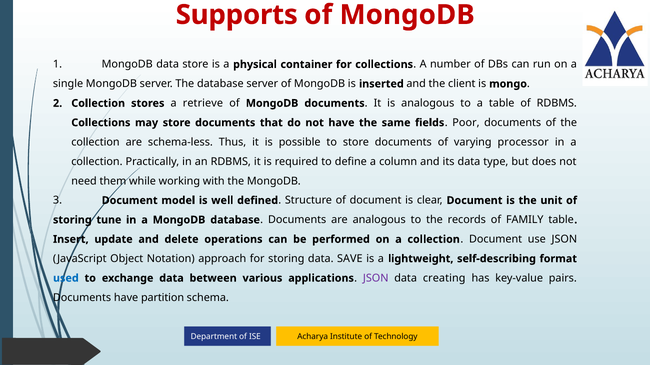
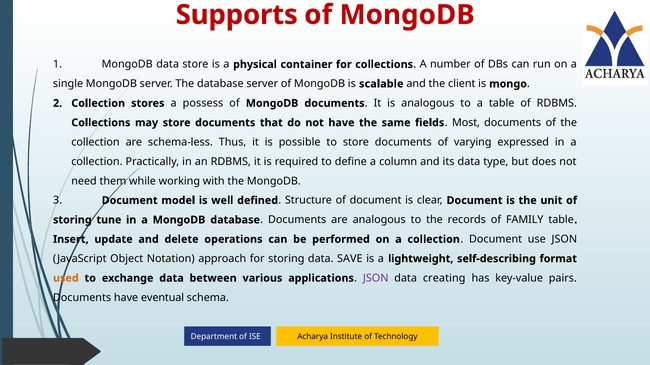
inserted: inserted -> scalable (381, 84)
retrieve: retrieve -> possess (203, 103)
Poor: Poor -> Most (466, 123)
processor: processor -> expressed (523, 142)
used colour: blue -> orange (66, 279)
partition: partition -> eventual (163, 298)
